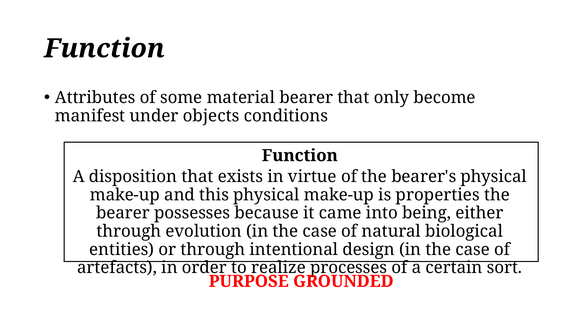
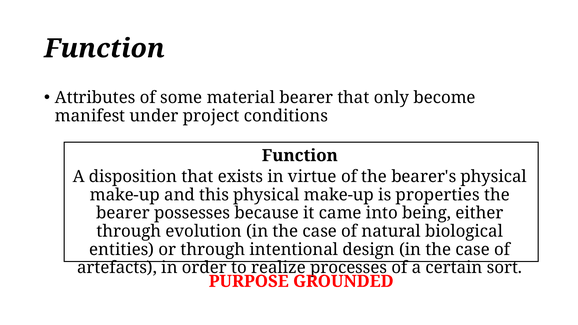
objects: objects -> project (211, 116)
